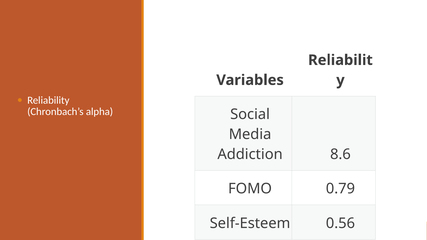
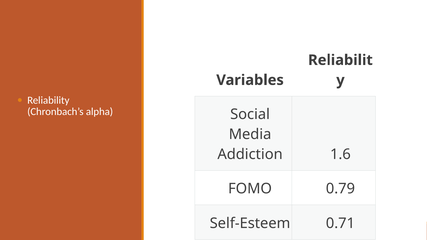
8.6: 8.6 -> 1.6 (340, 154)
0.56: 0.56 -> 0.71 (340, 223)
